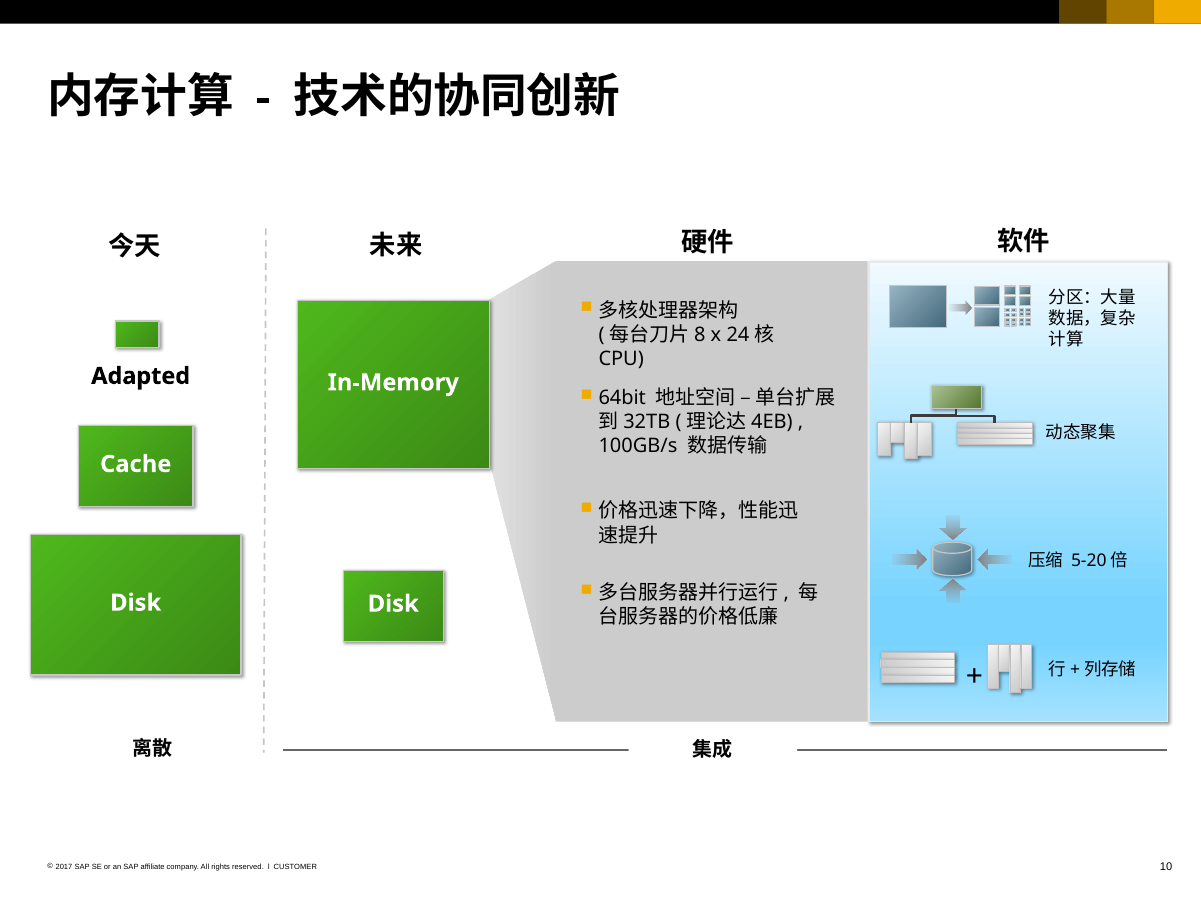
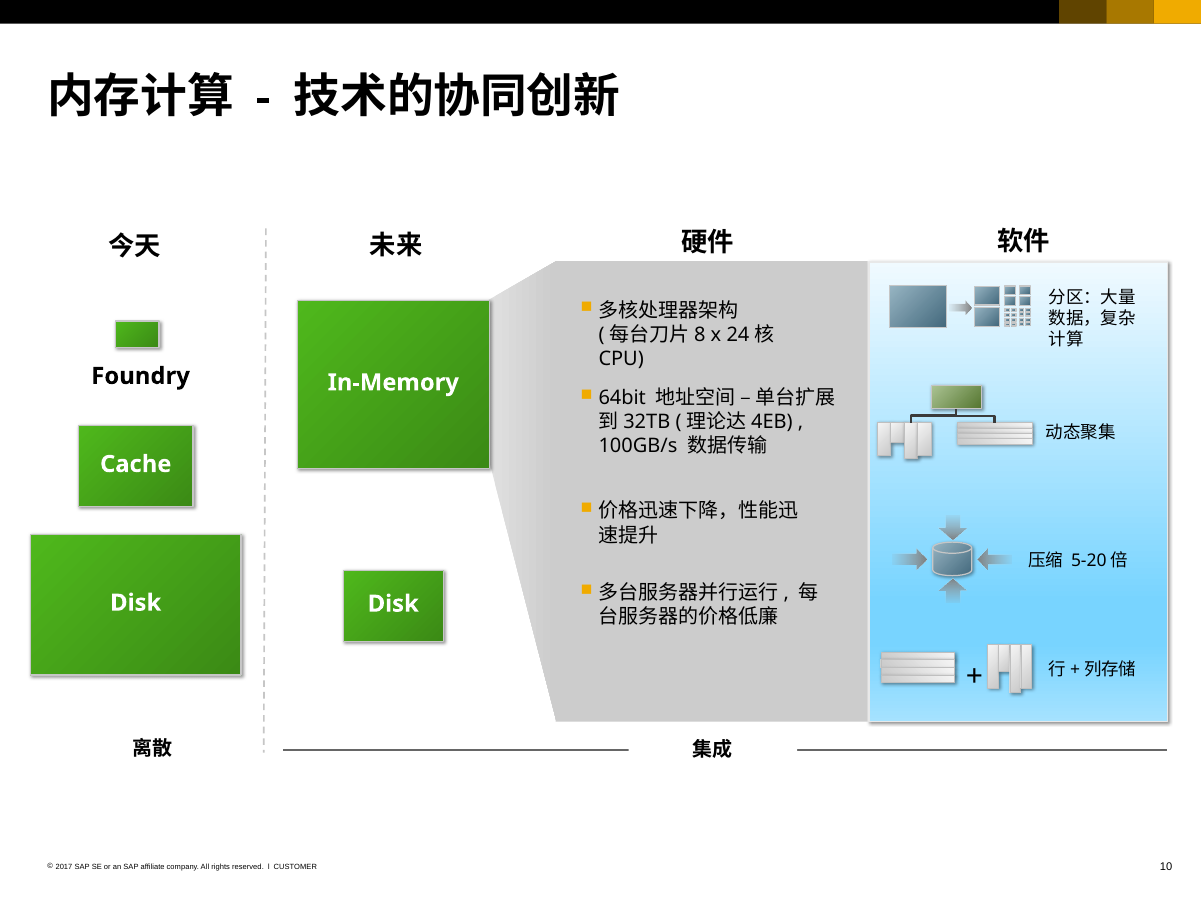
Adapted: Adapted -> Foundry (141, 376)
